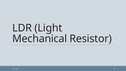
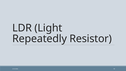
Mechanical: Mechanical -> Repeatedly (40, 39)
